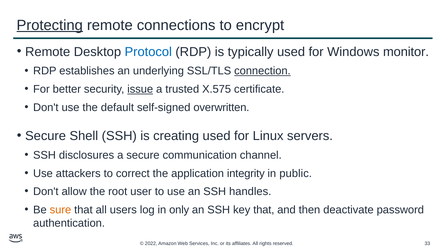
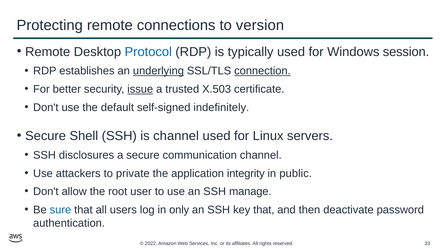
Protecting underline: present -> none (50, 25)
encrypt: encrypt -> version (260, 25)
monitor: monitor -> session (406, 52)
underlying underline: none -> present (158, 71)
X.575: X.575 -> X.503 (217, 89)
overwritten: overwritten -> indefinitely (221, 107)
is creating: creating -> channel (176, 136)
correct: correct -> private (133, 173)
handles: handles -> manage (250, 191)
sure colour: orange -> blue (60, 209)
